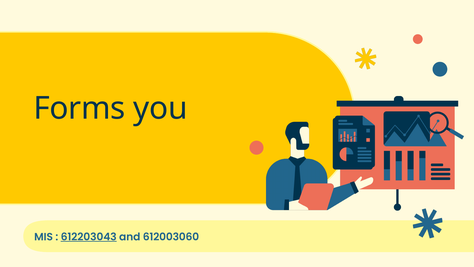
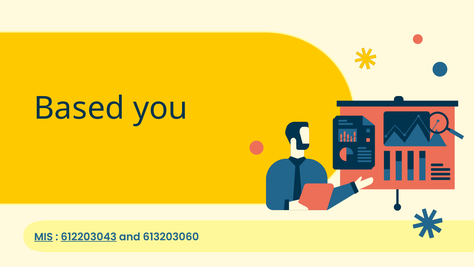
Forms: Forms -> Based (79, 108)
MIS underline: none -> present (44, 237)
612003060: 612003060 -> 613203060 (171, 237)
